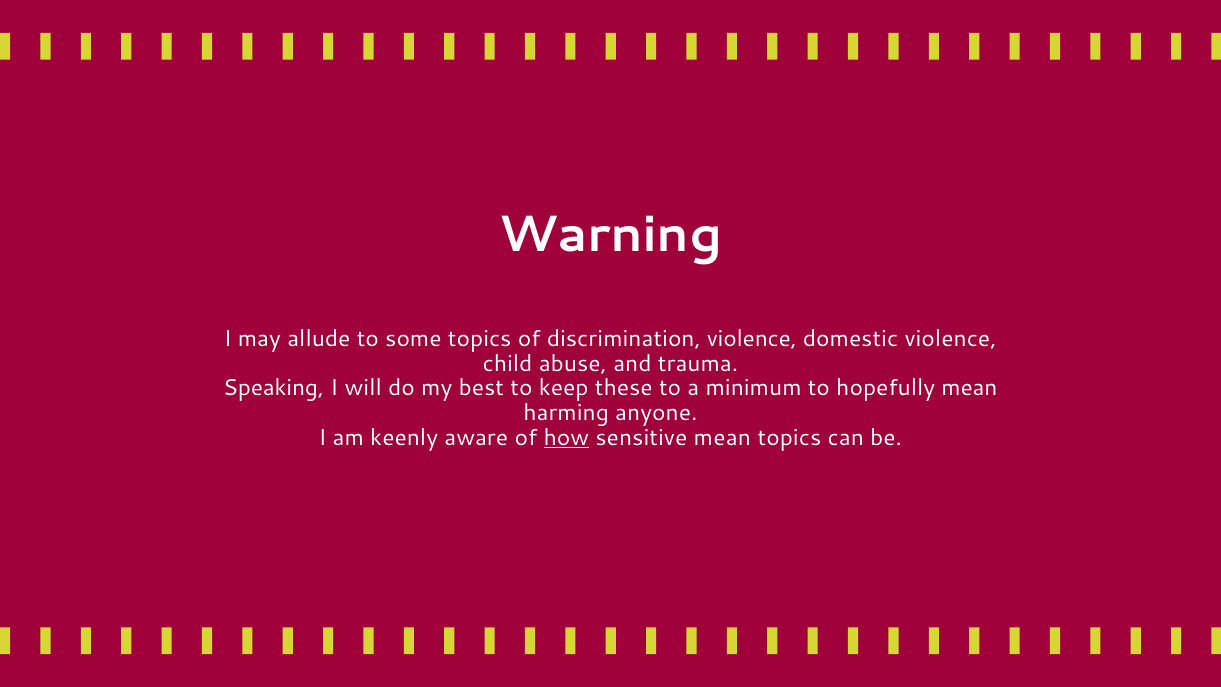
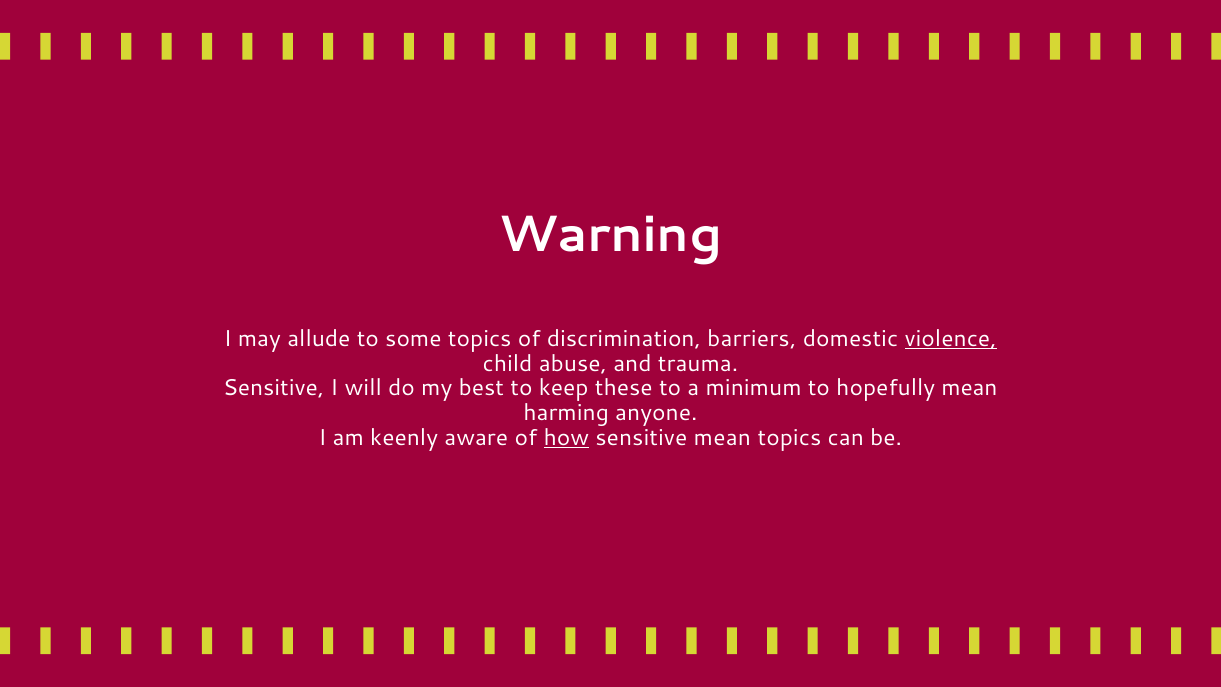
discrimination violence: violence -> barriers (752, 339)
violence underline: none -> present (951, 339)
Speaking: Speaking -> Sensitive (273, 388)
